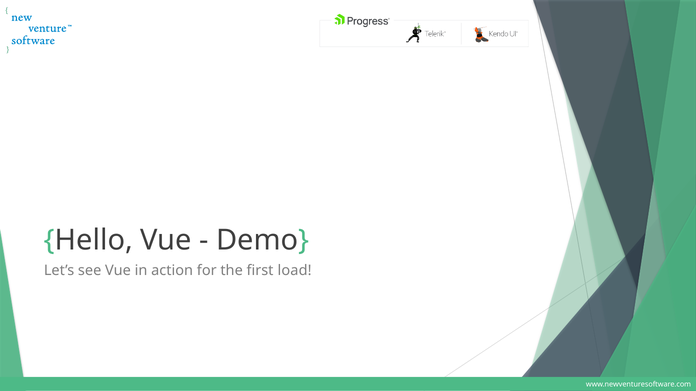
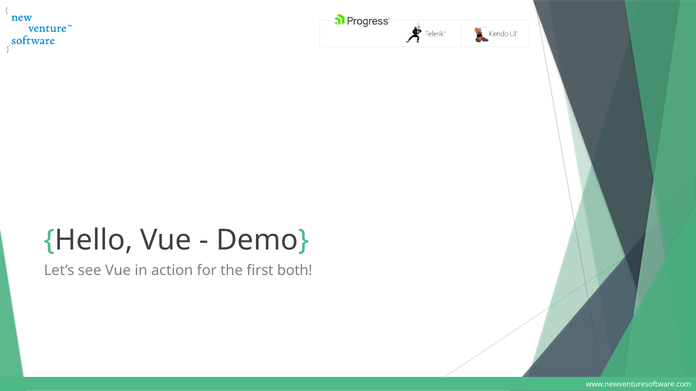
load: load -> both (295, 271)
